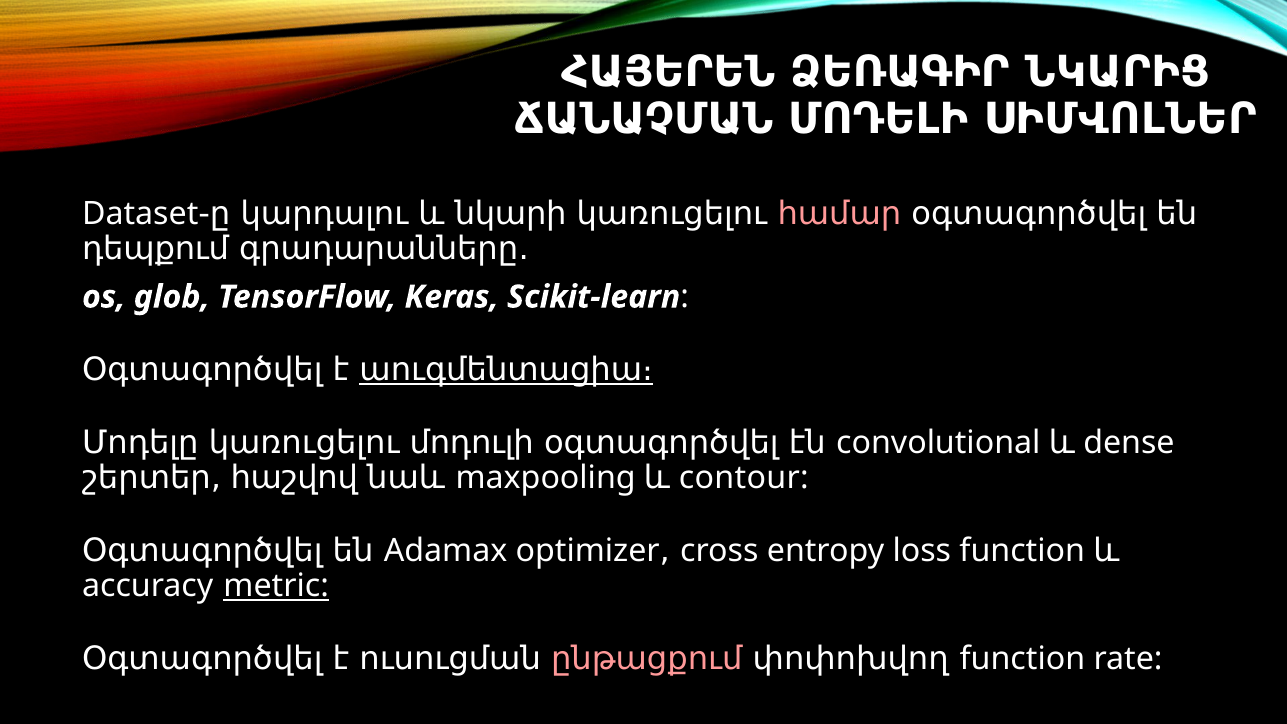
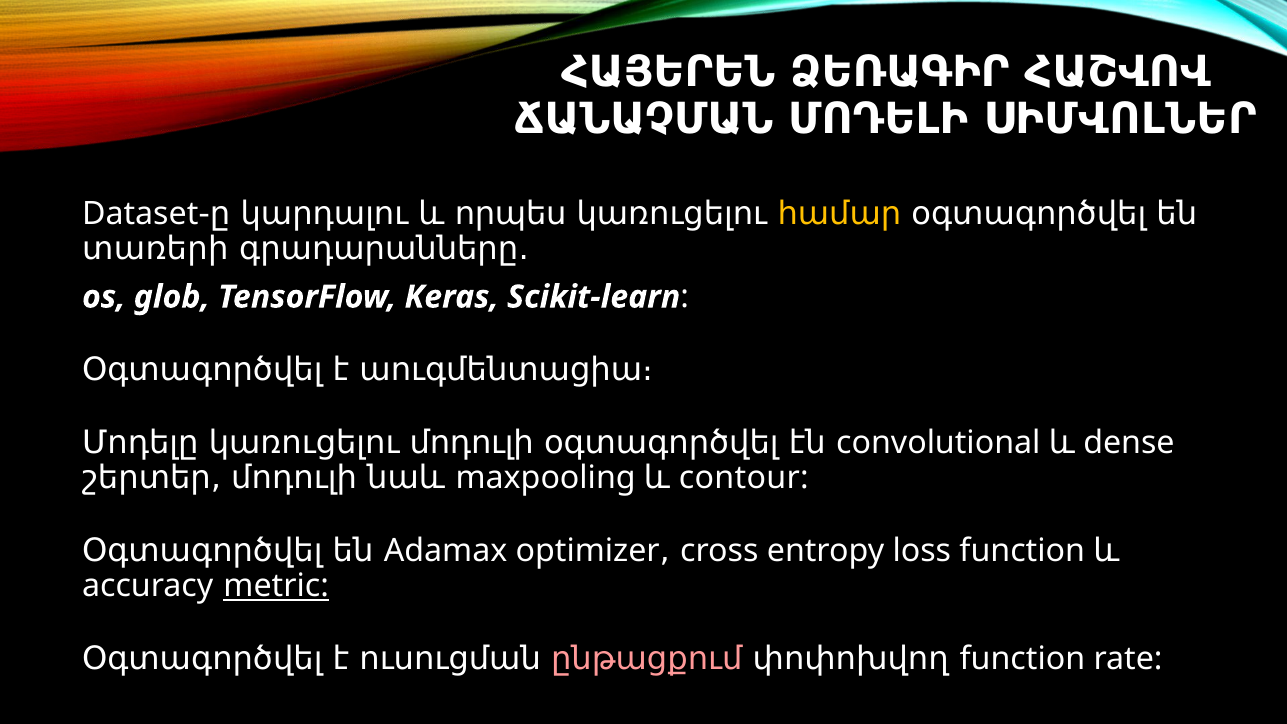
ՆԿԱՐԻՑ: ՆԿԱՐԻՑ -> ՀԱՇՎՈՎ (1118, 73)
նկարի: նկարի -> որպես (511, 214)
համար colour: pink -> yellow (839, 214)
դեպքում: դեպքում -> տառերի (155, 249)
աուգմենտացիա։ underline: present -> none (506, 370)
շերտեր հաշվով: հաշվով -> մոդուլի (294, 478)
